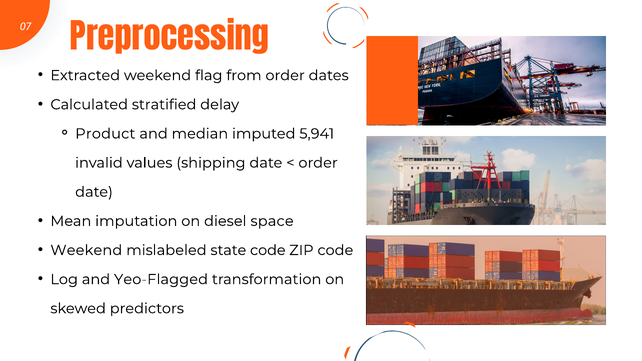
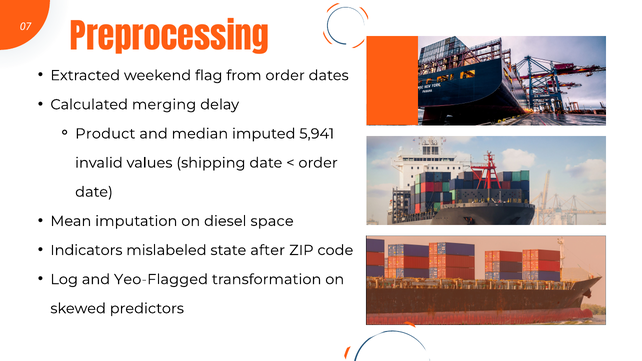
stratified: stratified -> merging (164, 105)
Weekend: Weekend -> Indicators (86, 250)
state code: code -> after (268, 250)
